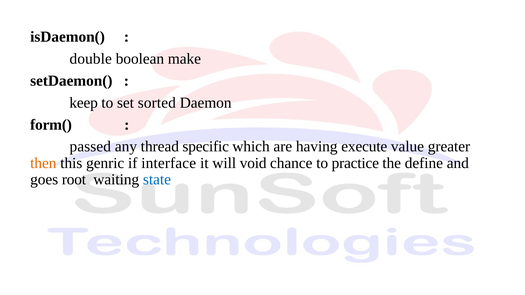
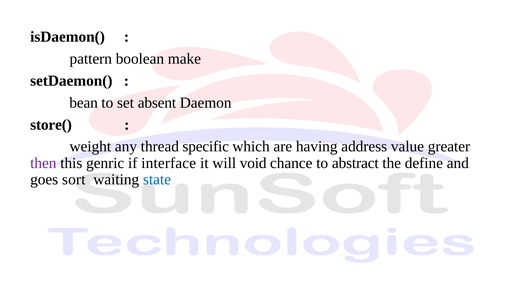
double: double -> pattern (91, 59)
keep: keep -> bean (84, 103)
sorted: sorted -> absent (157, 103)
form(: form( -> store( (51, 125)
passed: passed -> weight (90, 147)
execute: execute -> address (364, 147)
then colour: orange -> purple (43, 163)
practice: practice -> abstract (355, 163)
root: root -> sort (74, 180)
